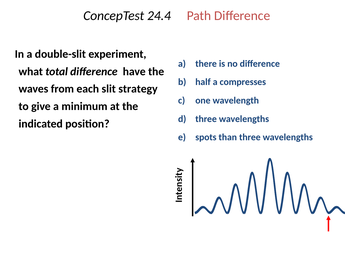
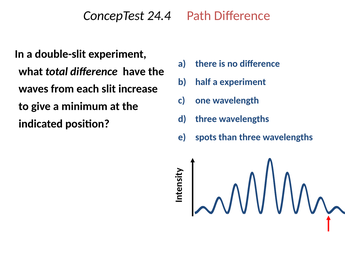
a compresses: compresses -> experiment (243, 82)
strategy: strategy -> increase (138, 89)
